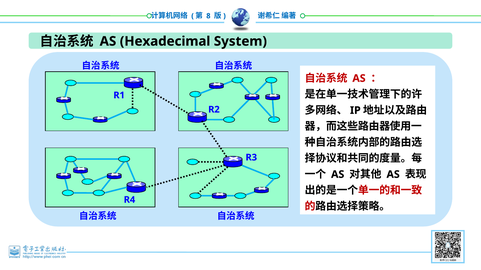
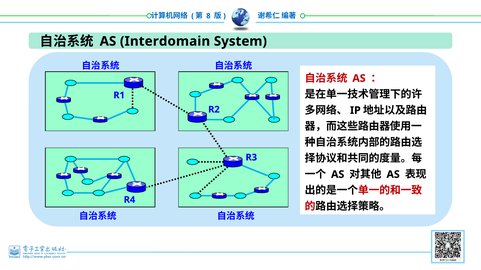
Hexadecimal: Hexadecimal -> Interdomain (165, 41)
